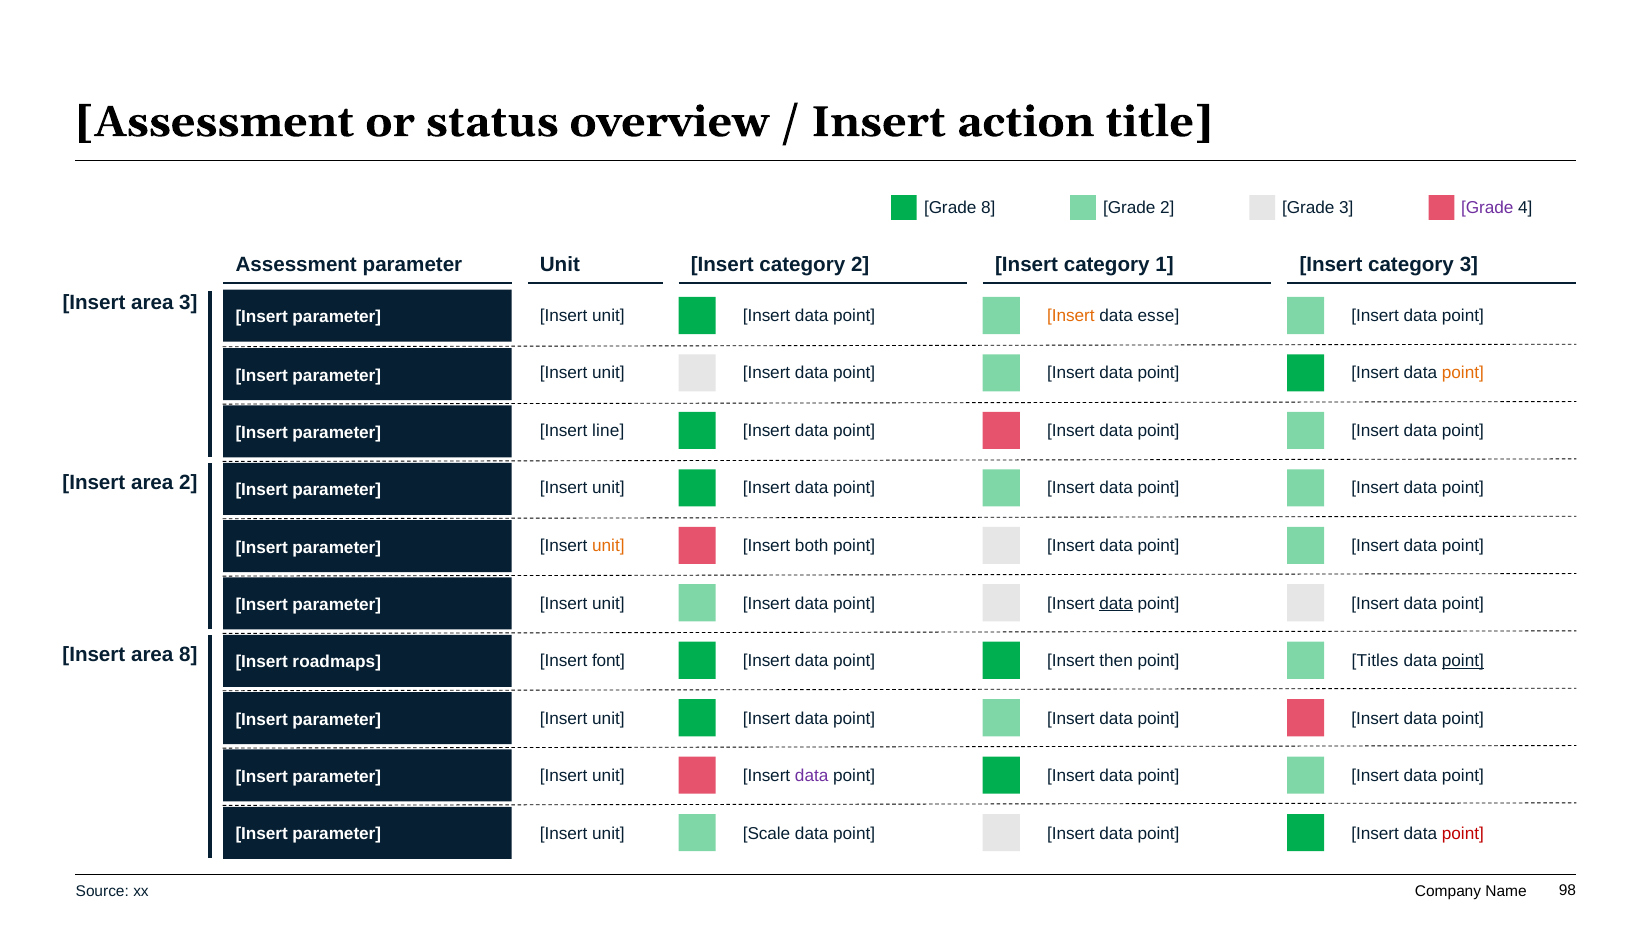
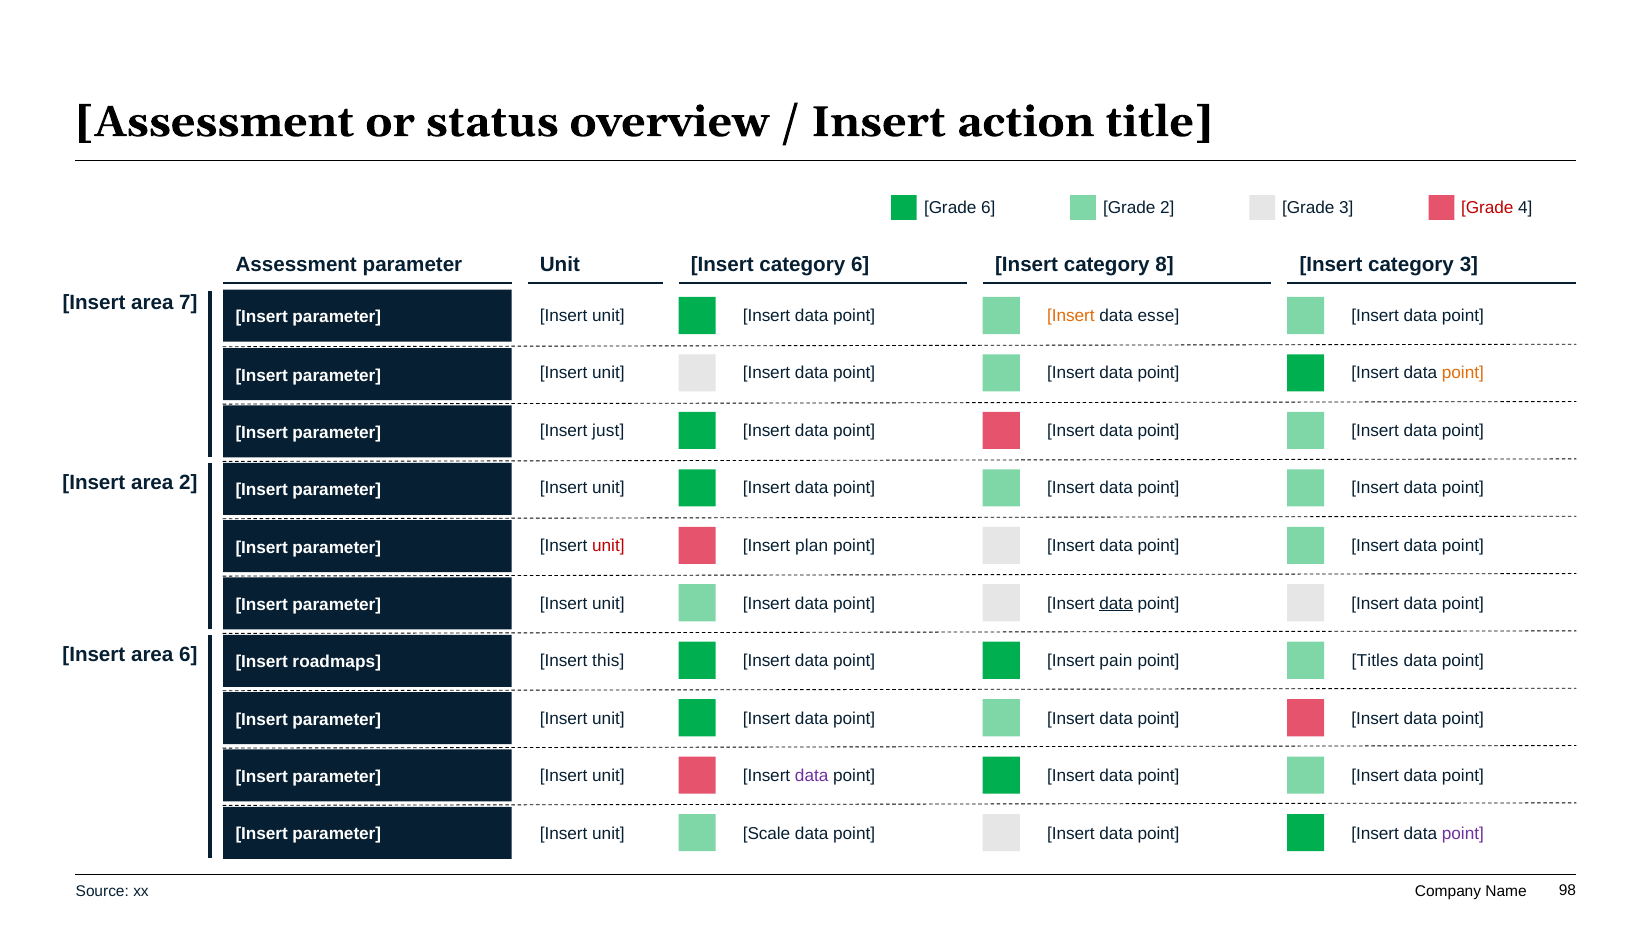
Grade 8: 8 -> 6 (988, 208)
Grade colour: purple -> red (1487, 208)
category 2: 2 -> 6 (860, 265)
1: 1 -> 8 (1165, 265)
area 3: 3 -> 7 (188, 303)
line: line -> just (608, 430)
unit colour: orange -> red (608, 546)
both: both -> plan (812, 546)
area 8: 8 -> 6 (188, 654)
font: font -> this (608, 661)
then: then -> pain (1116, 661)
point underline: present -> none (1463, 661)
point colour: red -> purple (1463, 833)
